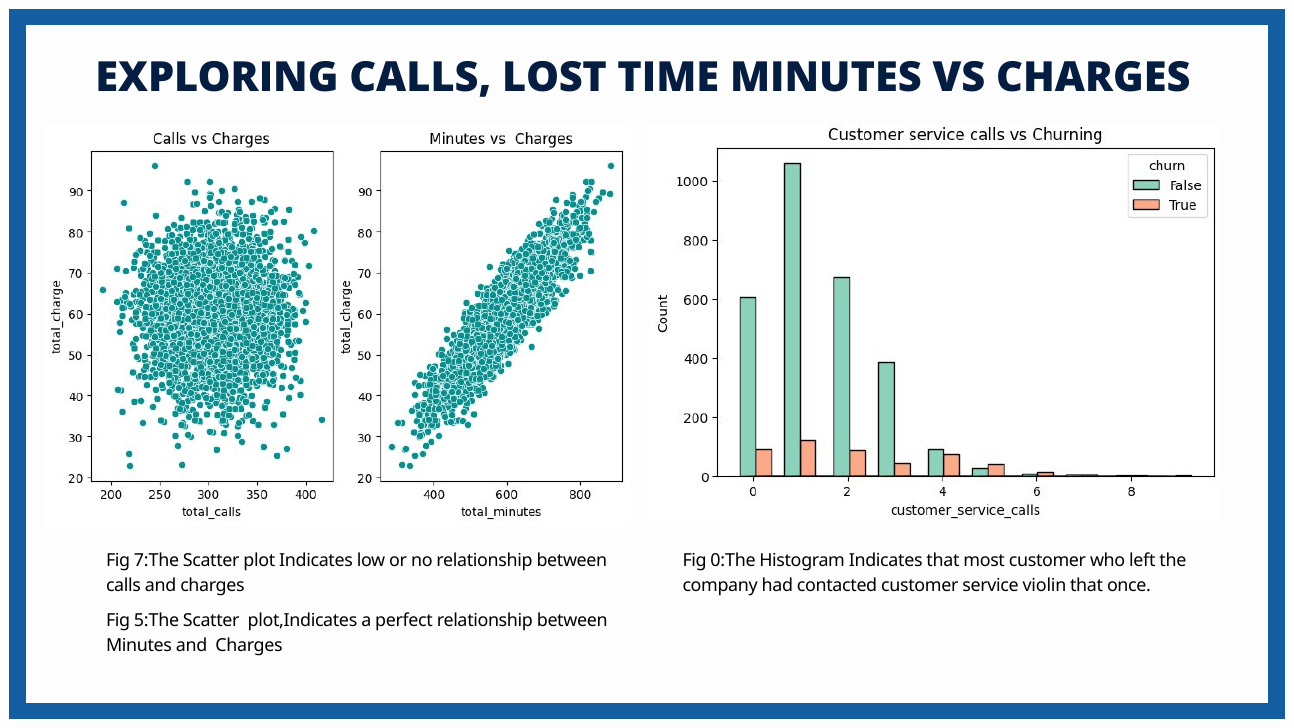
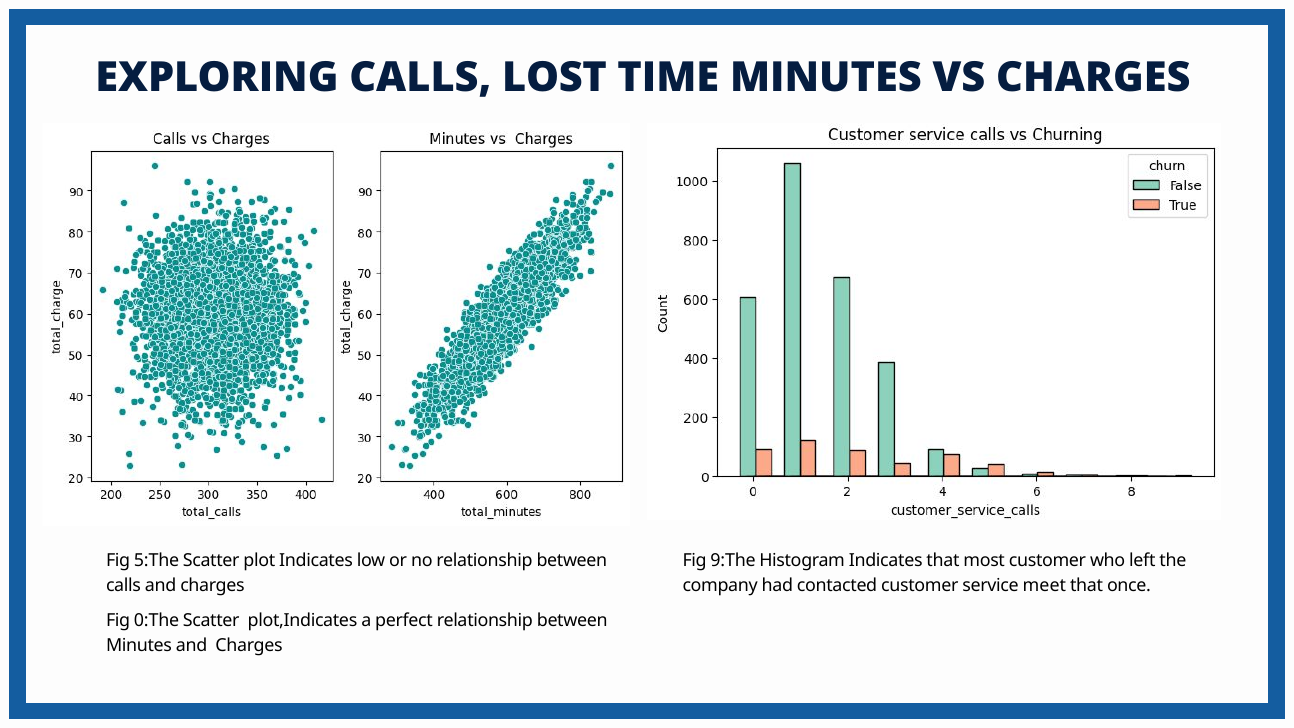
7:The: 7:The -> 5:The (157, 560)
0:The: 0:The -> 9:The (733, 560)
violin: violin -> meet (1044, 585)
5:The: 5:The -> 0:The (157, 620)
